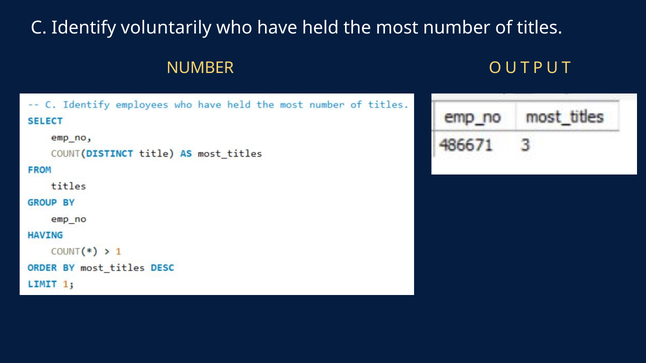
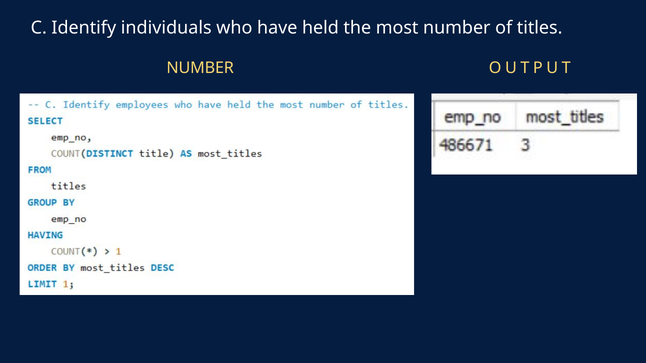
voluntarily: voluntarily -> individuals (166, 28)
